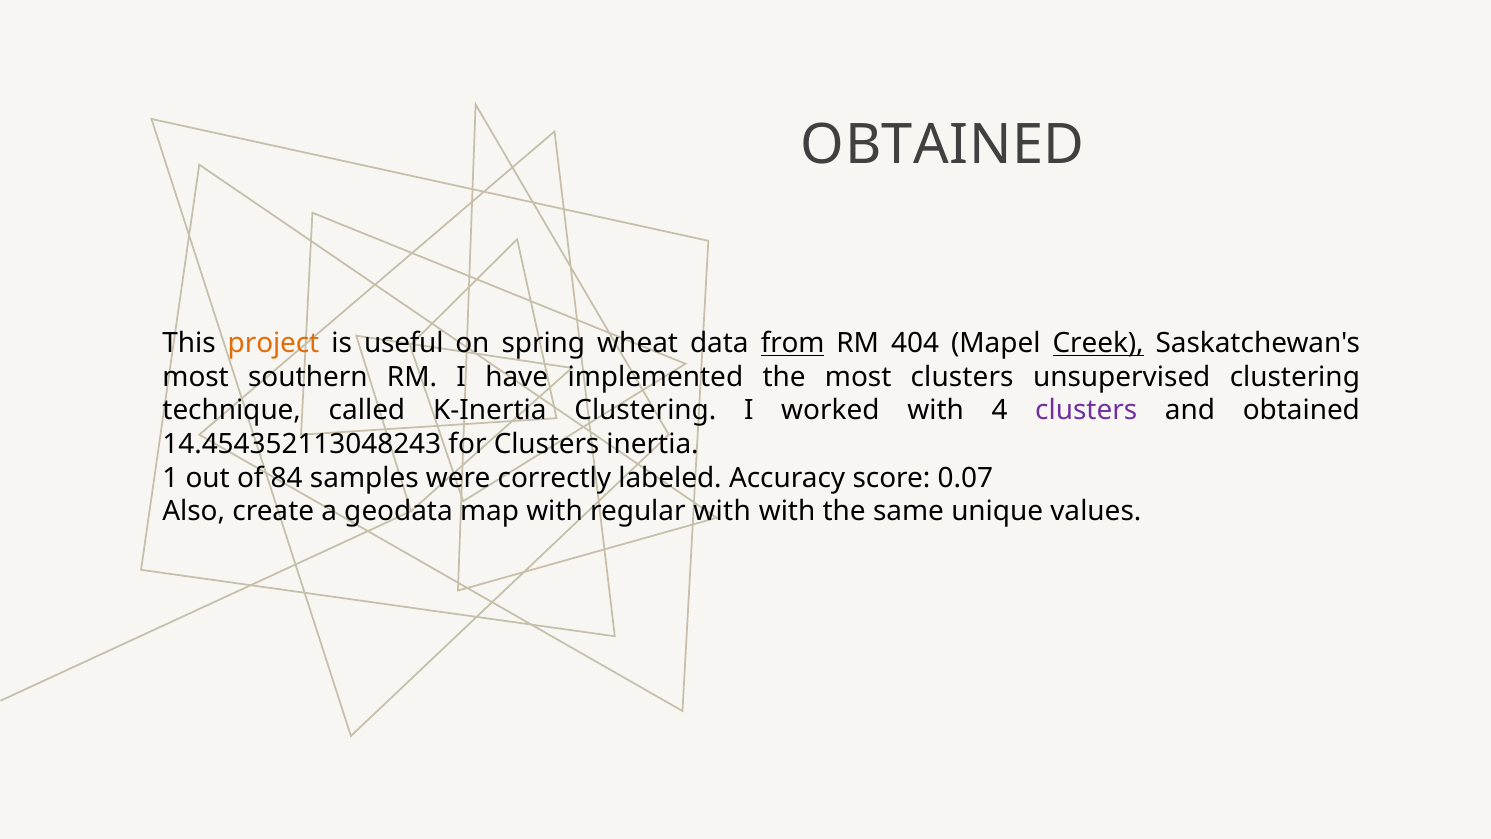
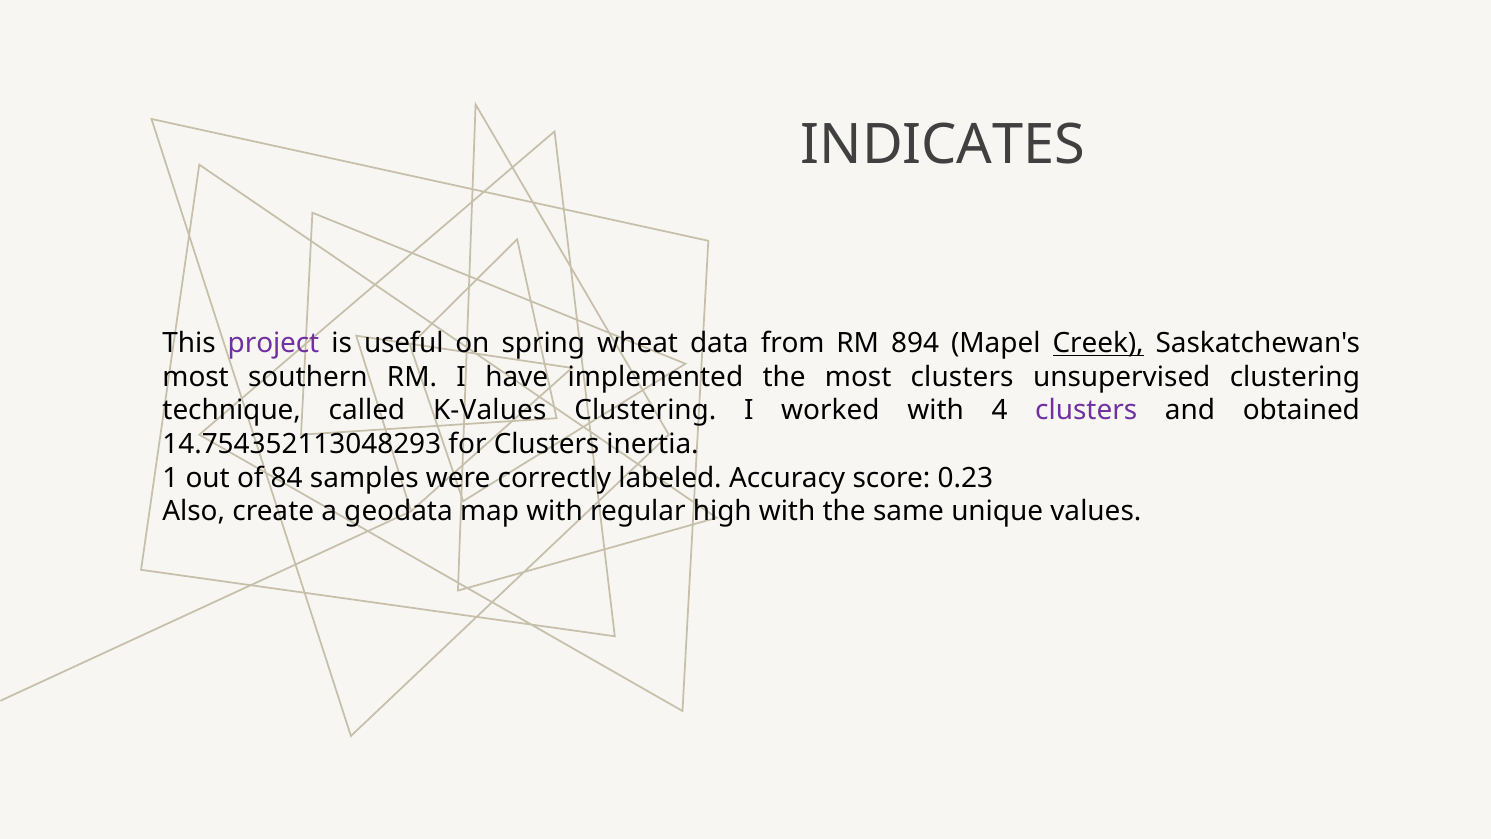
OBTAINED: OBTAINED -> INDICATES (943, 145)
project colour: orange -> purple (274, 343)
from underline: present -> none (793, 343)
404: 404 -> 894 (915, 343)
K-Inertia: K-Inertia -> K-Values (490, 411)
14.454352113048243: 14.454352113048243 -> 14.754352113048293 (302, 444)
0.07: 0.07 -> 0.23 (965, 478)
regular with: with -> high (722, 511)
